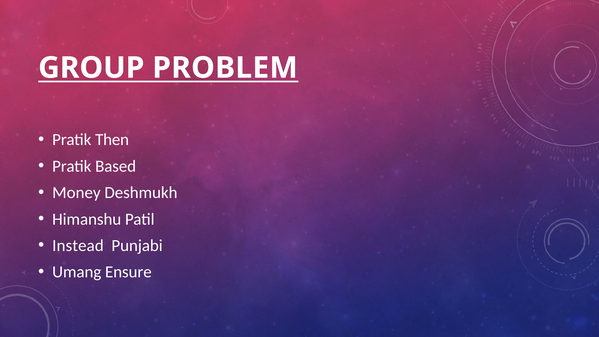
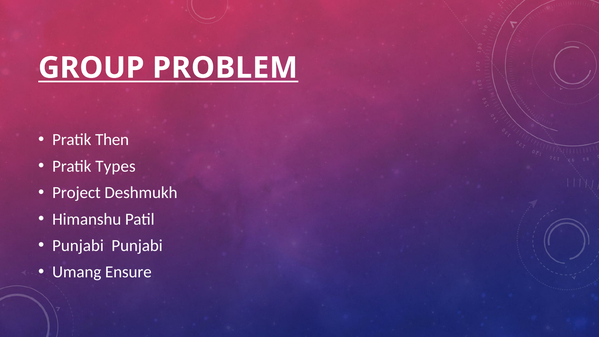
Based: Based -> Types (116, 166)
Money: Money -> Project (76, 193)
Instead: Instead -> Punjabi (78, 246)
